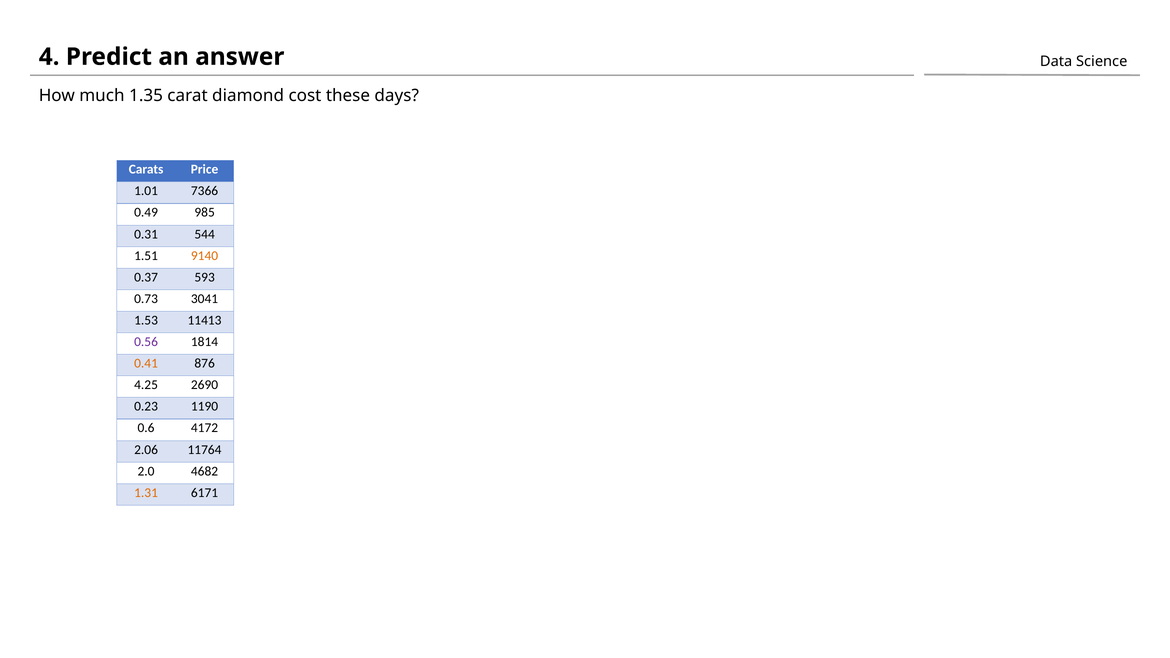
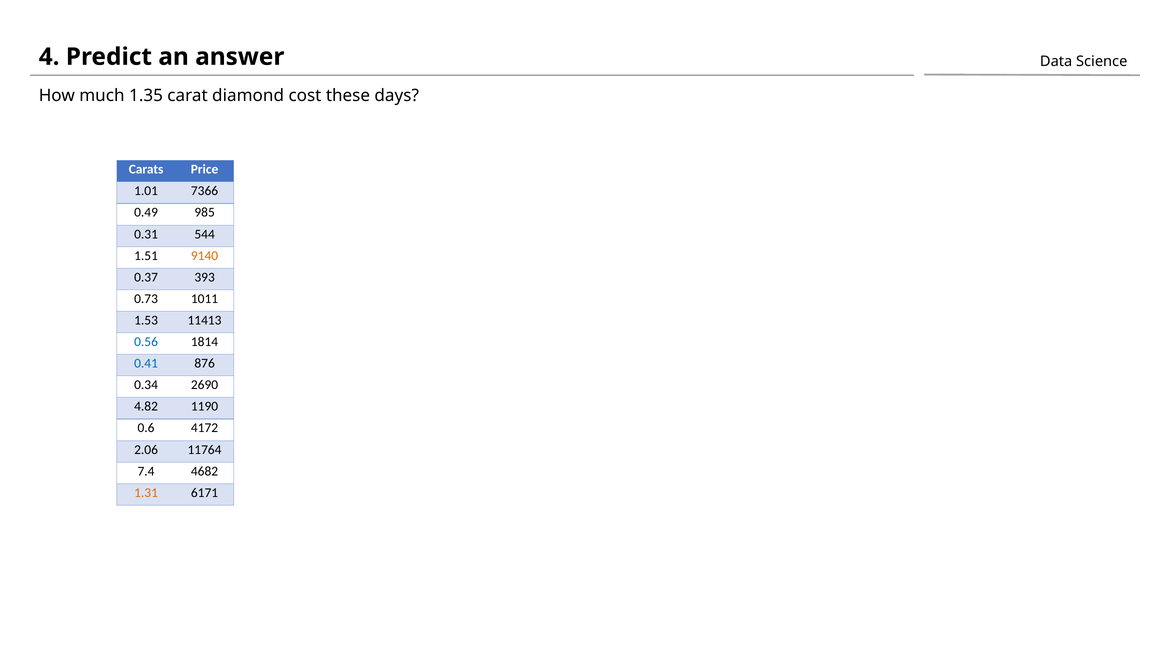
593: 593 -> 393 (205, 277)
3041: 3041 -> 1011 (205, 299)
0.56 colour: purple -> blue (146, 342)
0.41 colour: orange -> blue (146, 363)
4.25: 4.25 -> 0.34 (146, 385)
0.23: 0.23 -> 4.82 (146, 407)
2.0: 2.0 -> 7.4 (146, 471)
